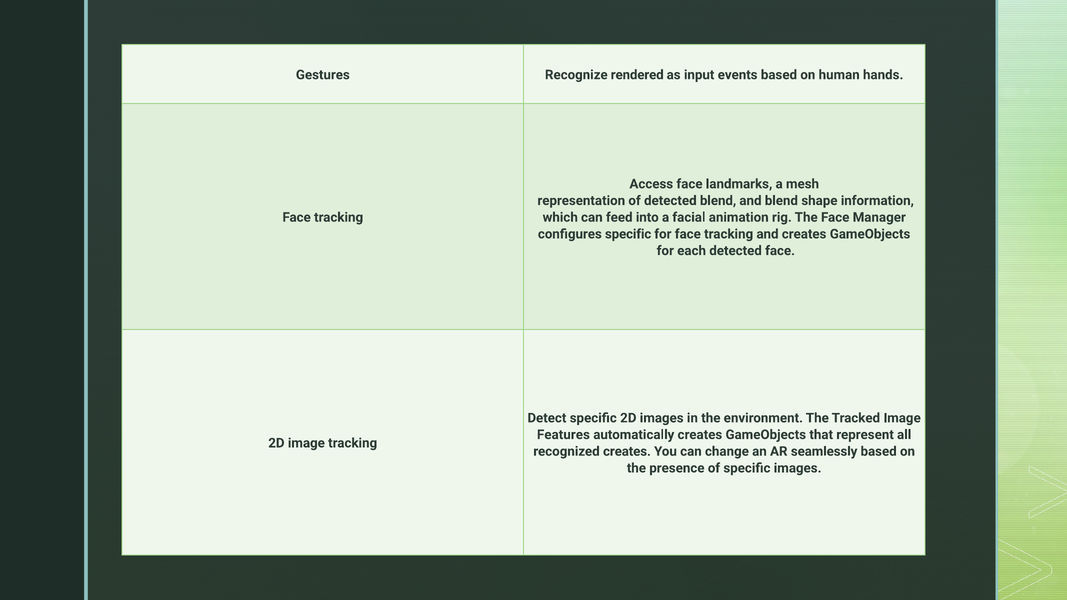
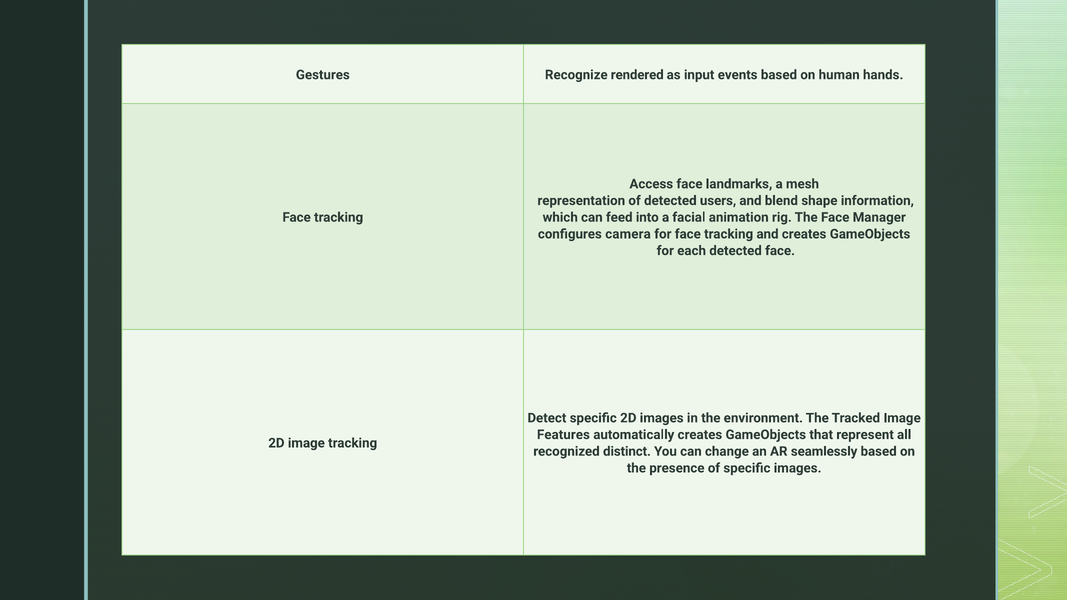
detected blend: blend -> users (718, 201)
configures specific: specific -> camera (628, 234)
recognized creates: creates -> distinct (627, 451)
